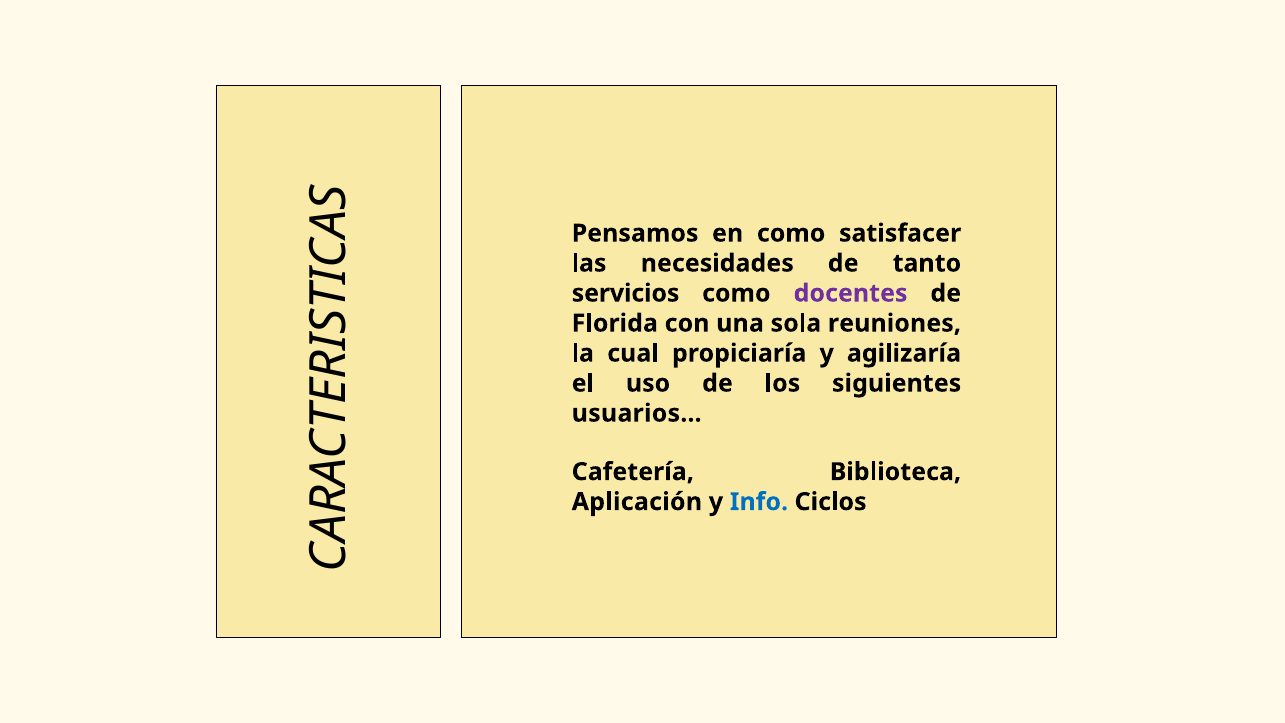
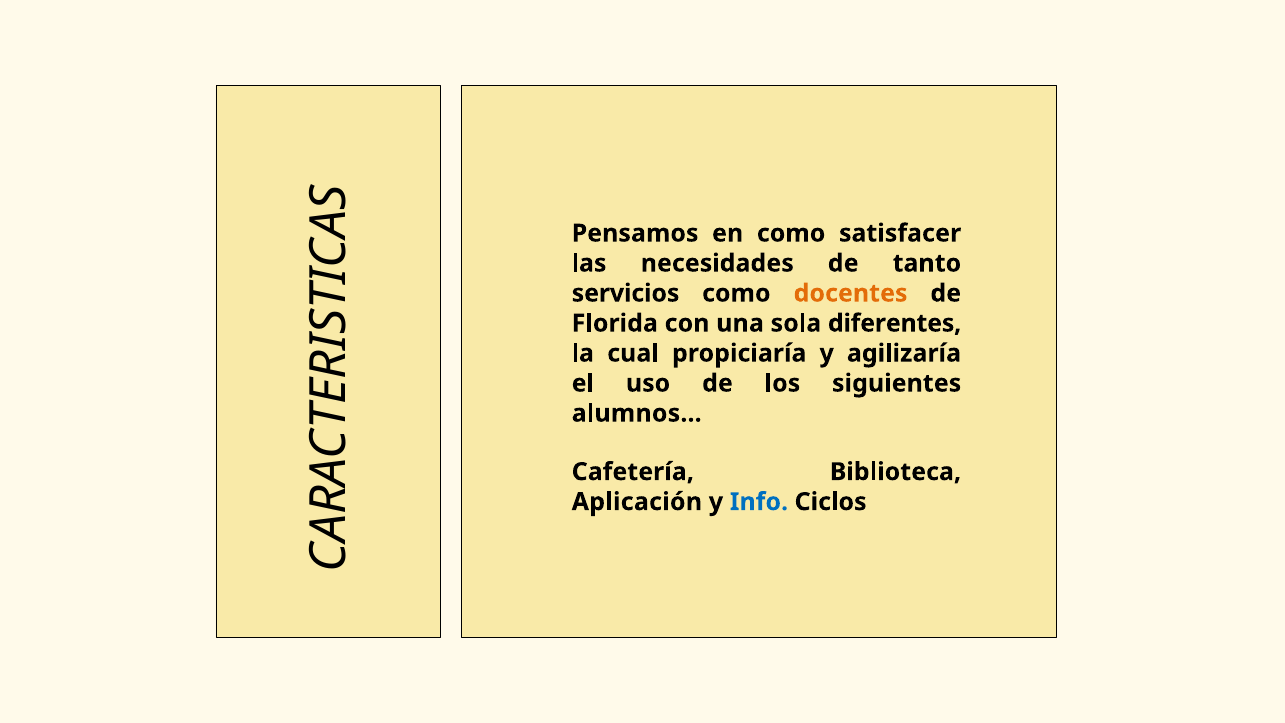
docentes colour: purple -> orange (851, 293)
reuniones: reuniones -> diferentes (895, 323)
usuarios…: usuarios… -> alumnos… (637, 413)
